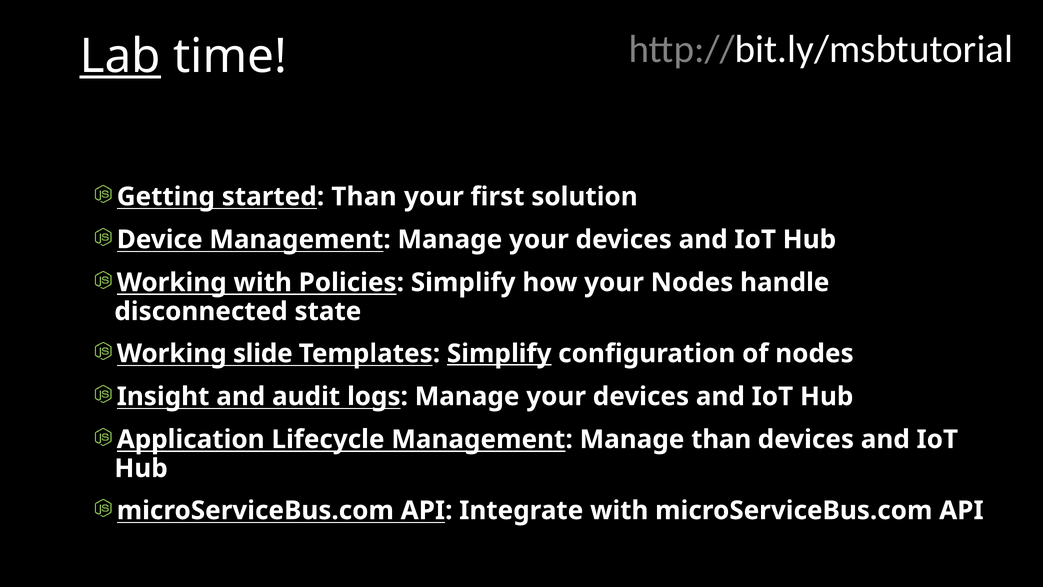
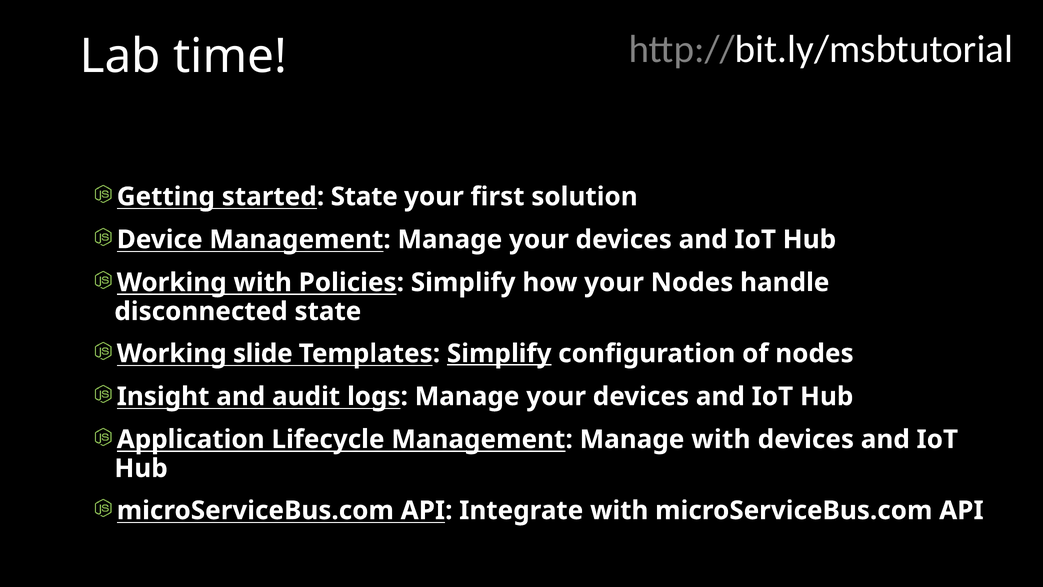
Lab underline: present -> none (120, 56)
started Than: Than -> State (364, 197)
Manage than: than -> with (721, 439)
